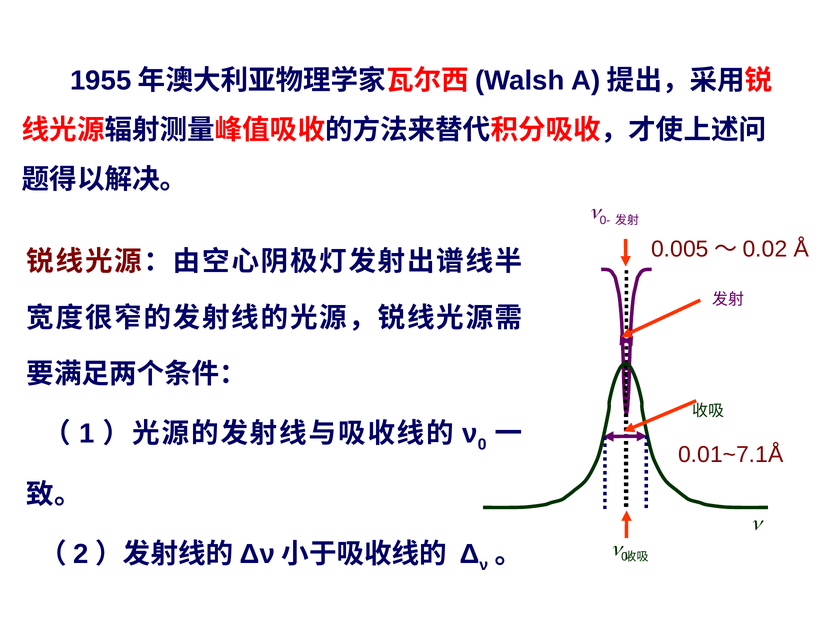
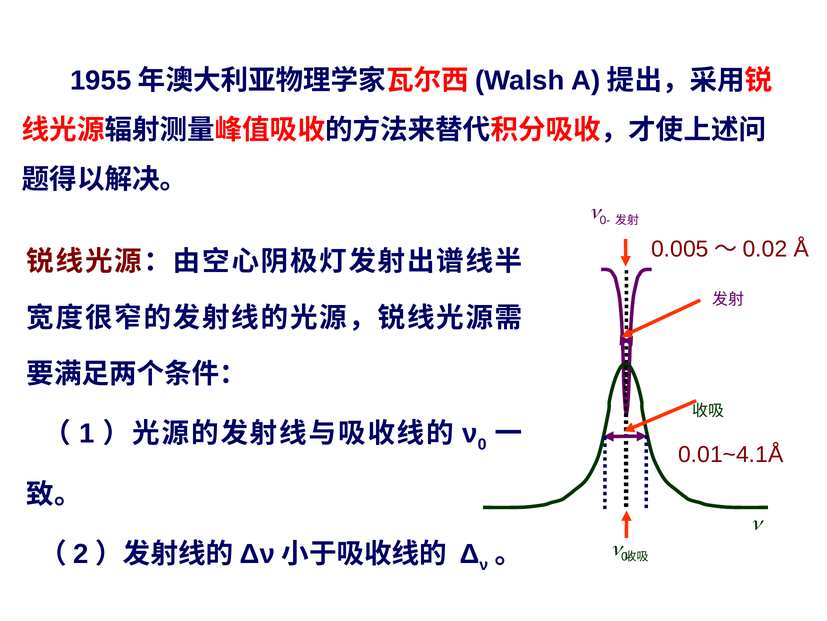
0.01~7.1Å: 0.01~7.1Å -> 0.01~4.1Å (731, 454)
